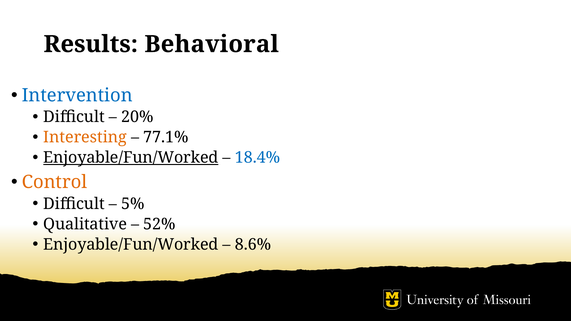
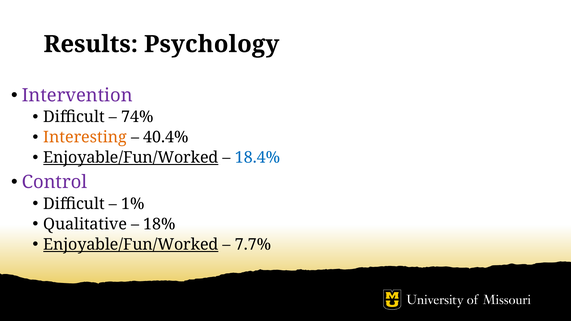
Behavioral: Behavioral -> Psychology (212, 44)
Intervention colour: blue -> purple (77, 95)
20%: 20% -> 74% (137, 117)
77.1%: 77.1% -> 40.4% (166, 137)
Control colour: orange -> purple (54, 182)
5%: 5% -> 1% (133, 204)
52%: 52% -> 18% (159, 224)
Enjoyable/Fun/Worked underline: none -> present (131, 245)
8.6%: 8.6% -> 7.7% (253, 245)
